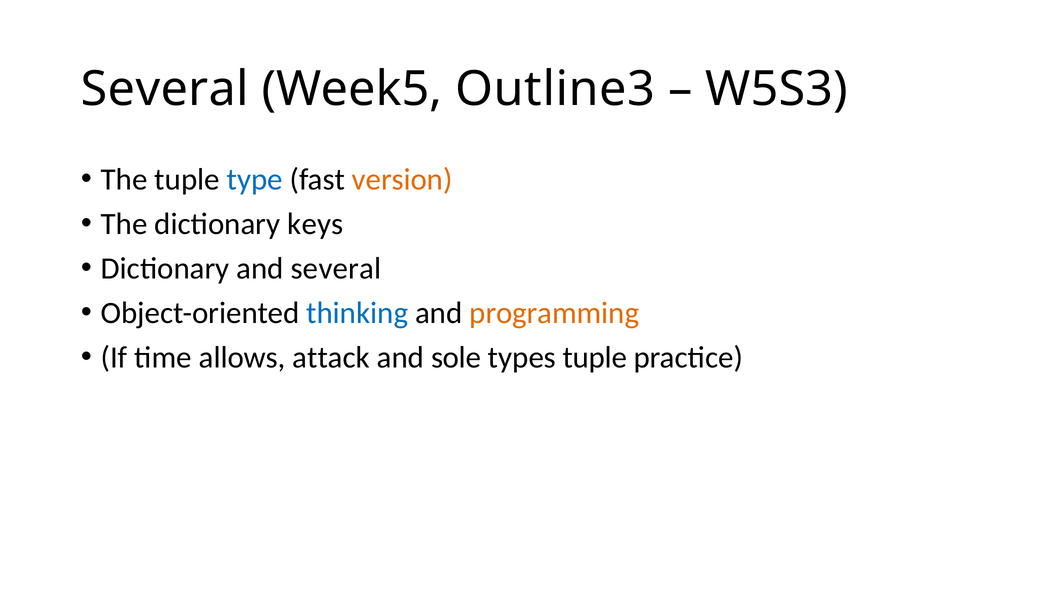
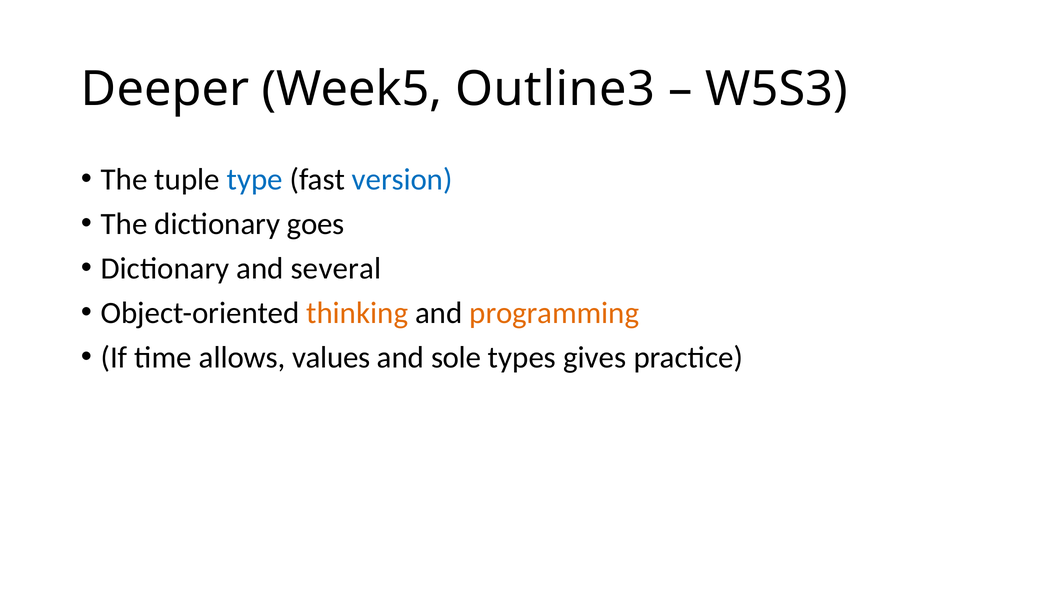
Several: Several -> Deeper (165, 89)
version colour: orange -> blue (402, 180)
keys: keys -> goes (316, 224)
thinking colour: blue -> orange (357, 313)
attack: attack -> values (331, 358)
types tuple: tuple -> gives (595, 358)
